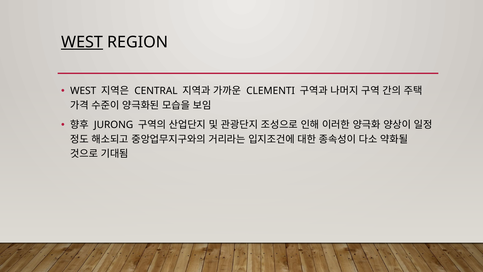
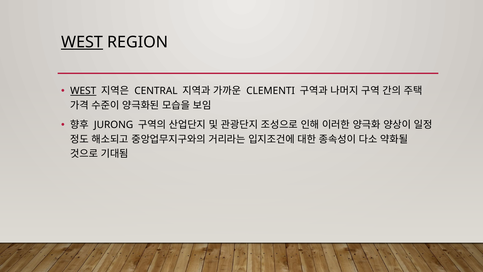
WEST underline: none -> present (83, 91)
